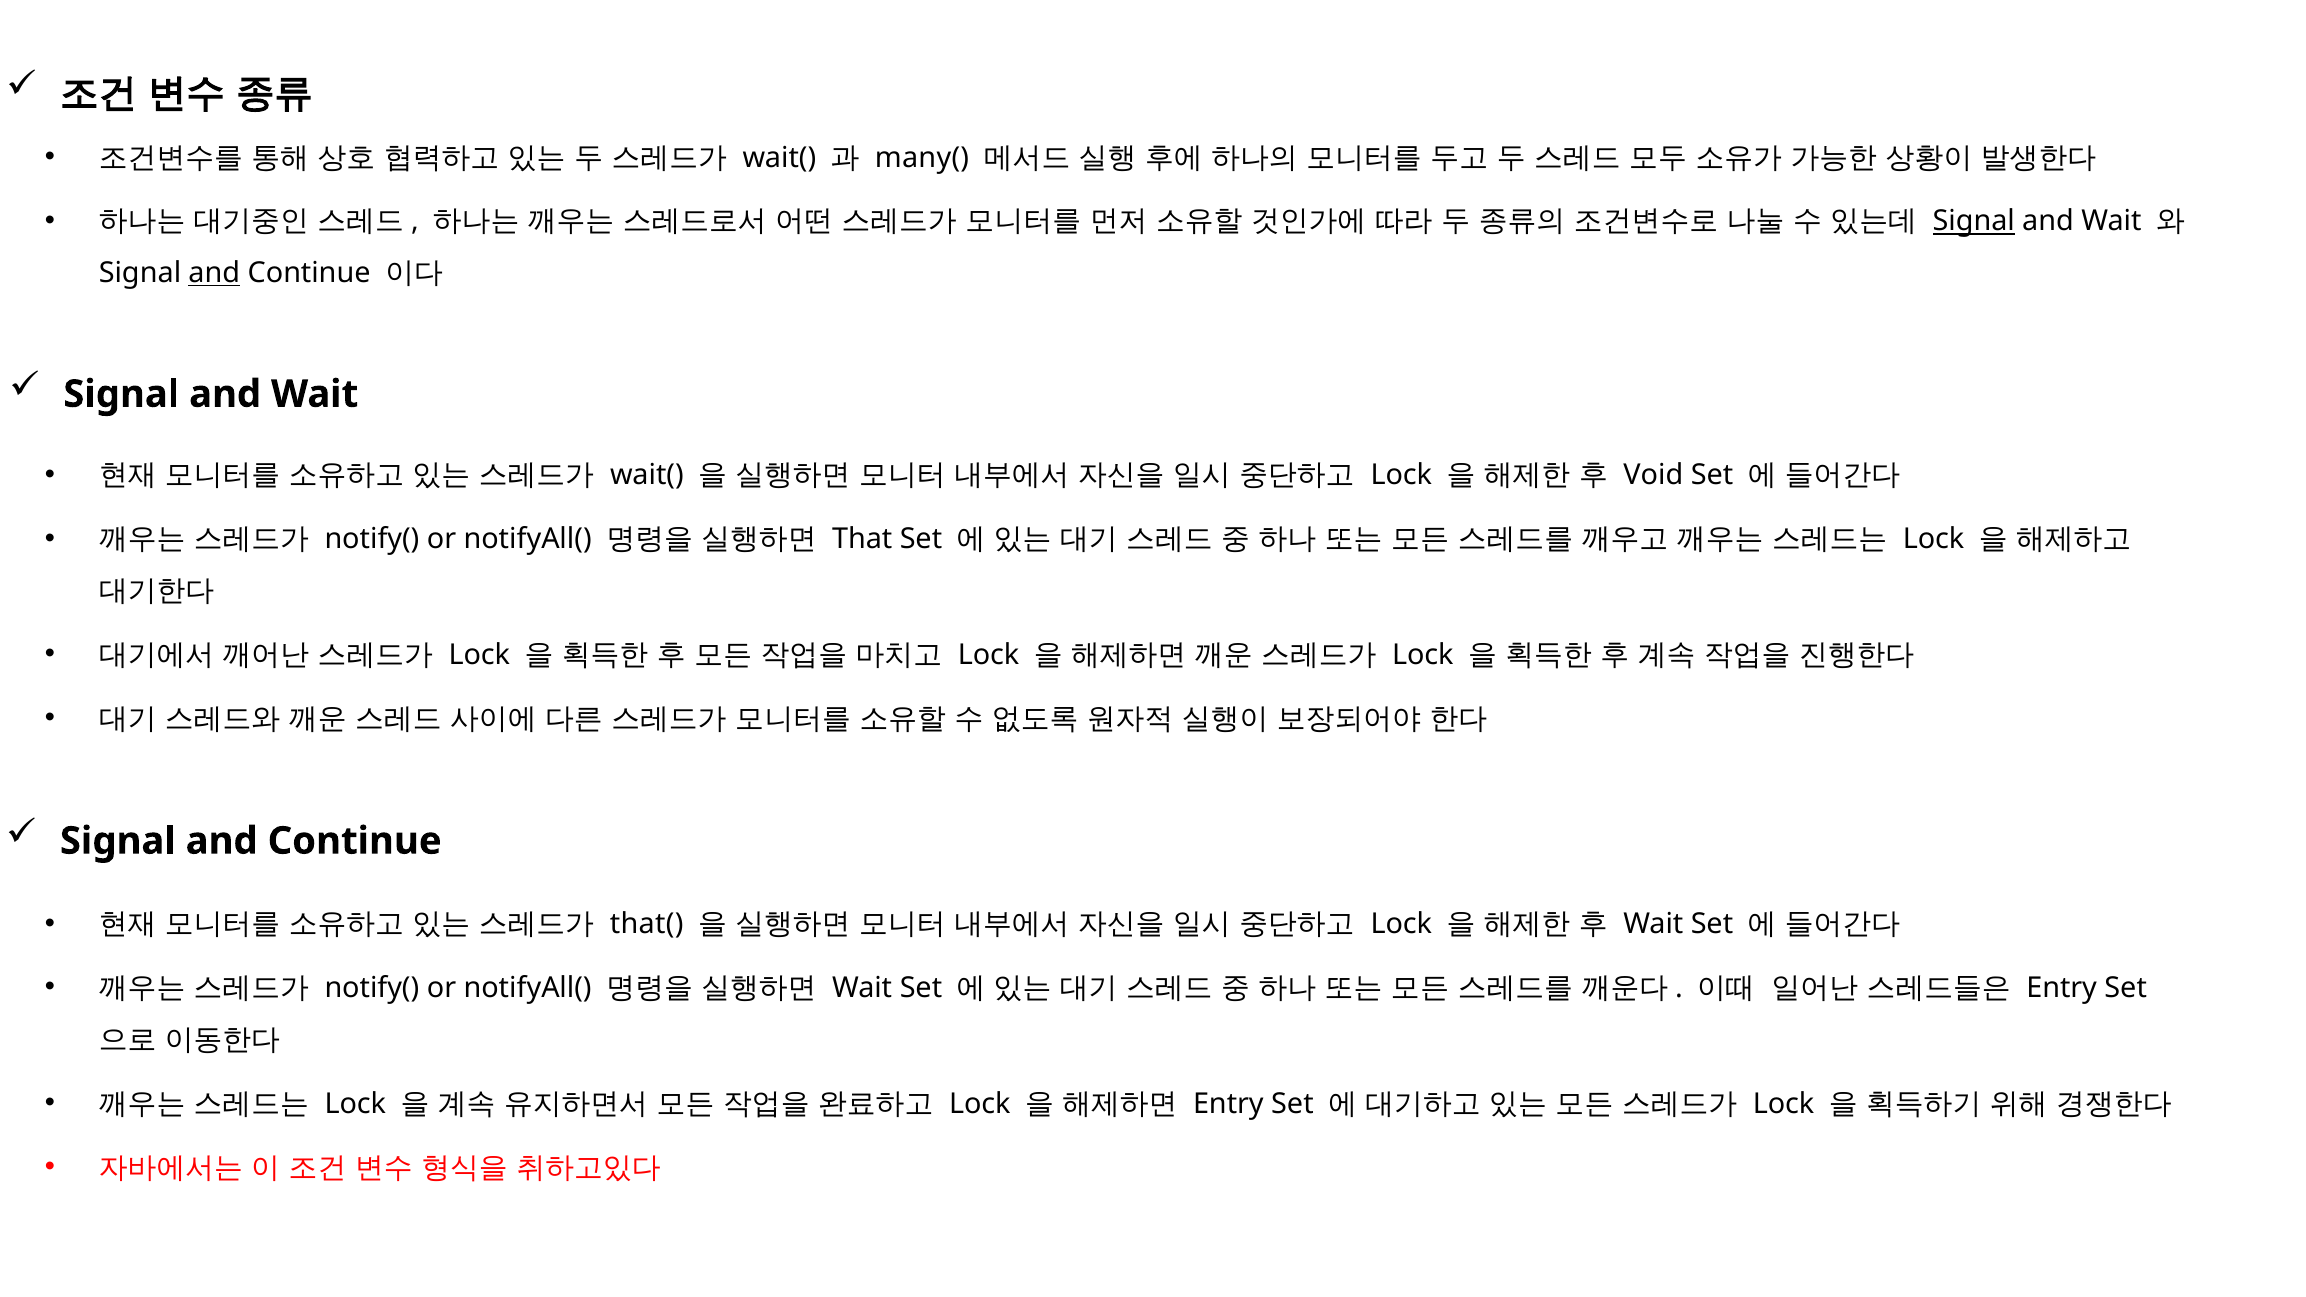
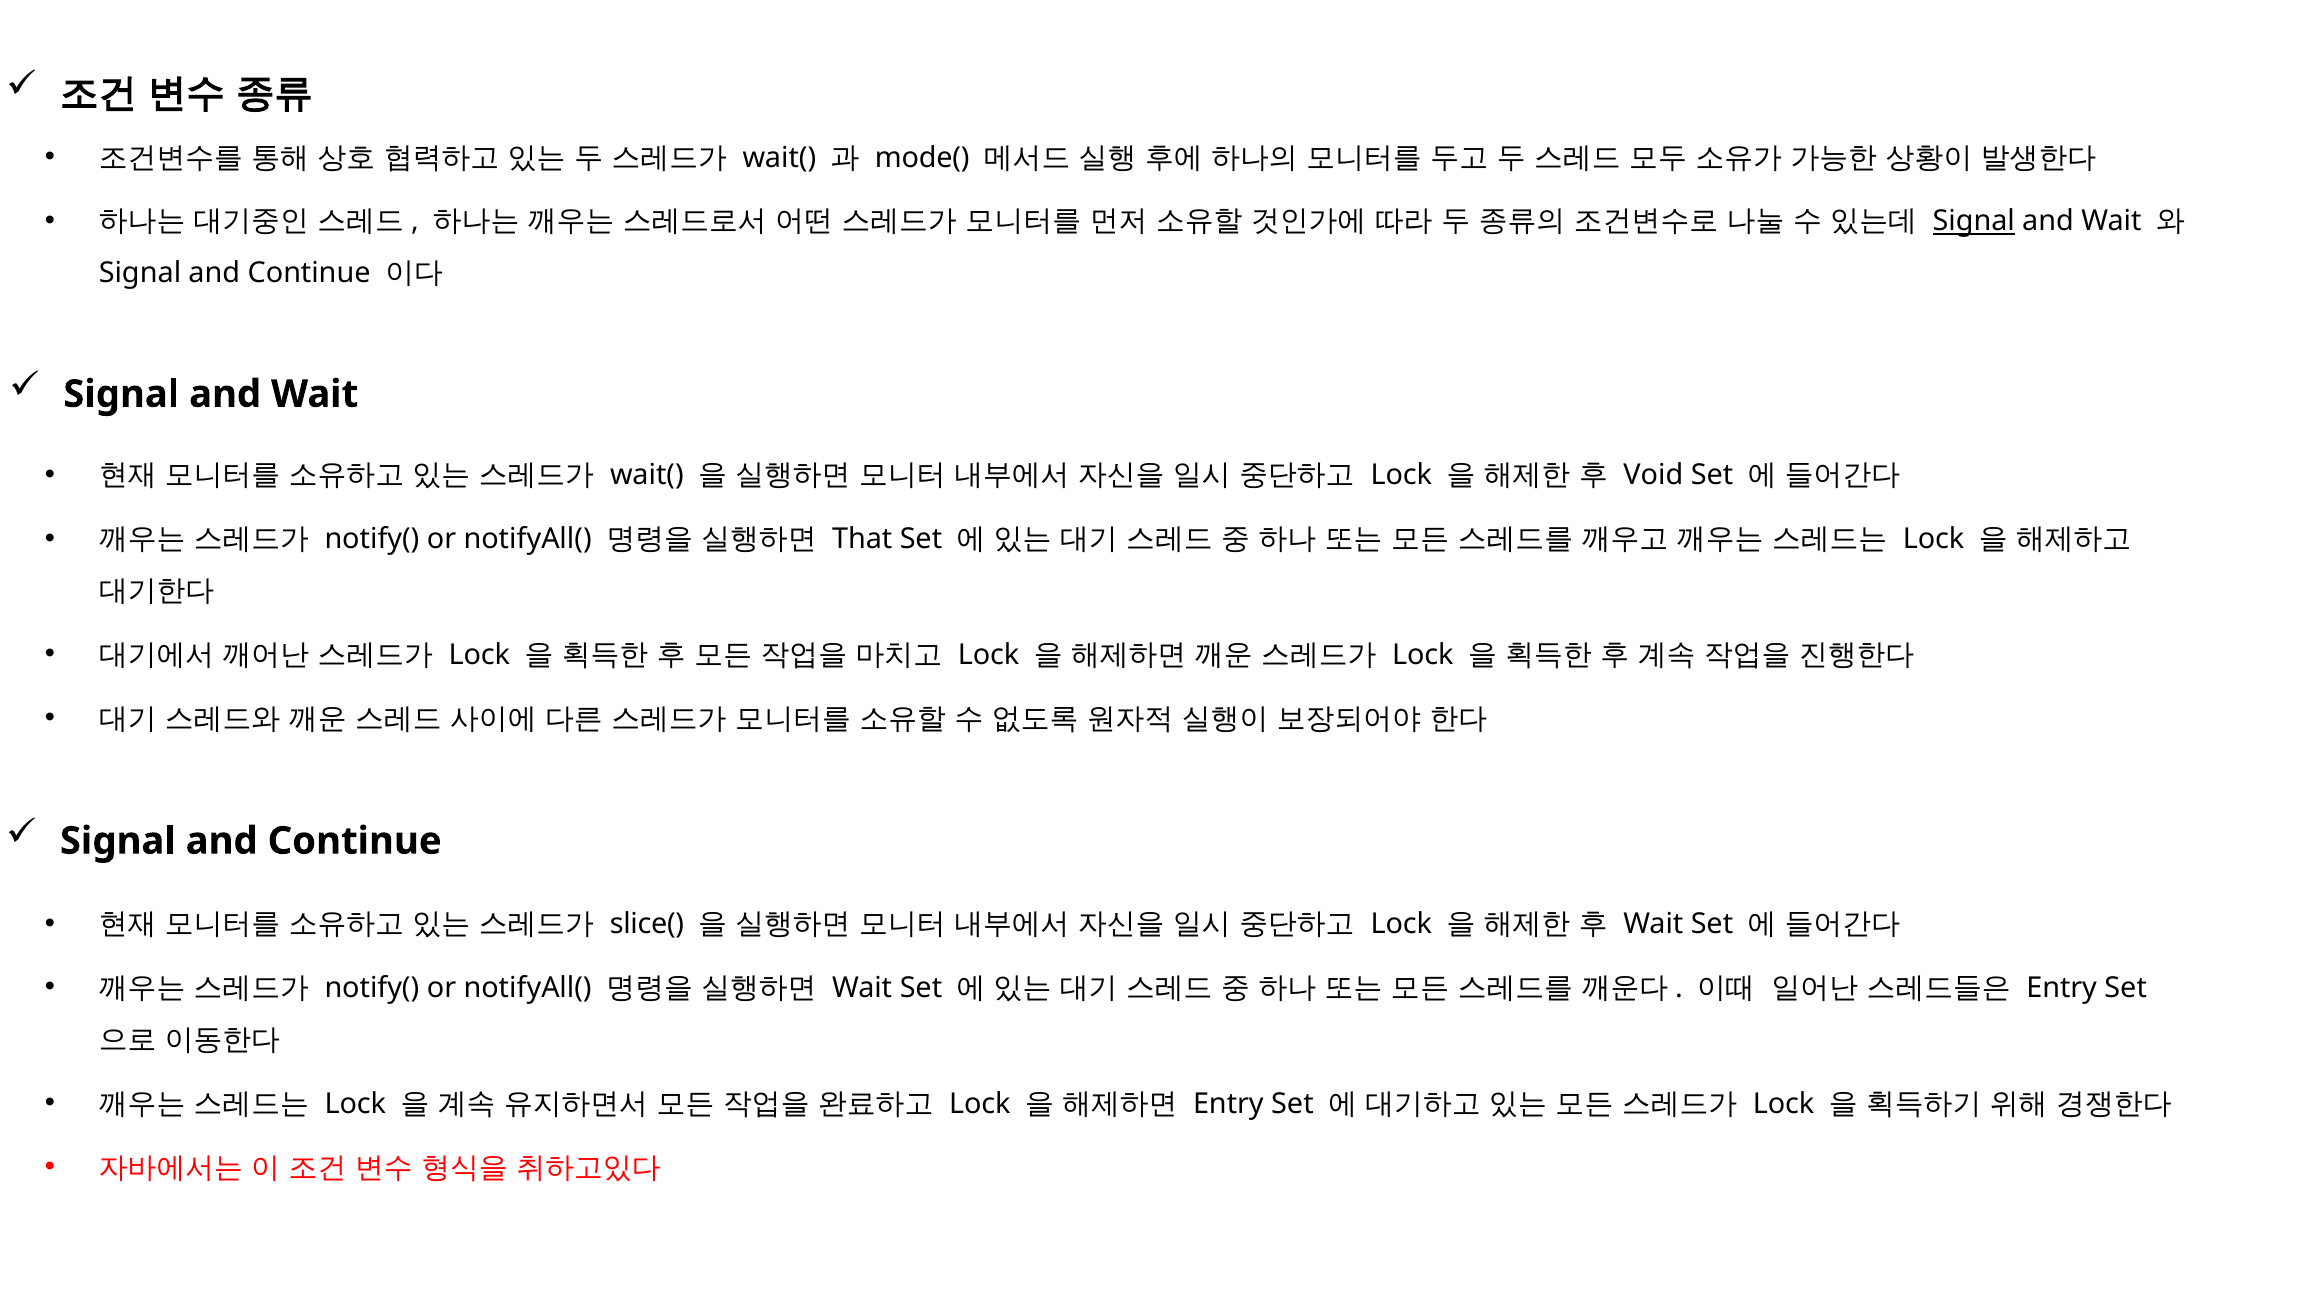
many(: many( -> mode( (922, 158)
and underline: present -> none (214, 273)
that(: that( -> slice( (647, 924)
